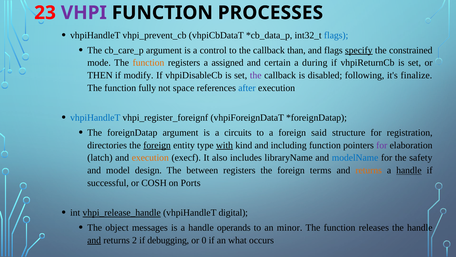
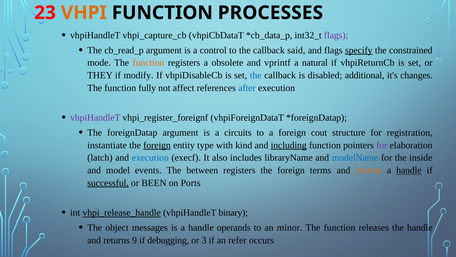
VHPI colour: purple -> orange (84, 13)
vhpi_prevent_cb: vhpi_prevent_cb -> vhpi_capture_cb (154, 35)
flags colour: blue -> purple (336, 35)
cb_care_p: cb_care_p -> cb_read_p (124, 50)
than: than -> said (296, 50)
assigned: assigned -> obsolete (227, 63)
certain: certain -> vprintf (277, 63)
during: during -> natural (315, 63)
THEN: THEN -> THEY (100, 75)
the colour: purple -> blue (256, 75)
following: following -> additional (365, 75)
finalize: finalize -> changes (416, 75)
space: space -> affect (184, 88)
vhpiHandleT colour: blue -> purple (95, 118)
said: said -> cout (319, 132)
directories: directories -> instantiate (107, 145)
with underline: present -> none (224, 145)
including underline: none -> present (289, 145)
execution colour: orange -> blue (150, 158)
safety: safety -> inside (421, 158)
design: design -> events (148, 170)
successful underline: none -> present (108, 183)
COSH: COSH -> BEEN (154, 183)
digital: digital -> binary (233, 212)
and underline: present -> none (94, 240)
2: 2 -> 9 (135, 240)
0: 0 -> 3 (204, 240)
what: what -> refer (237, 240)
